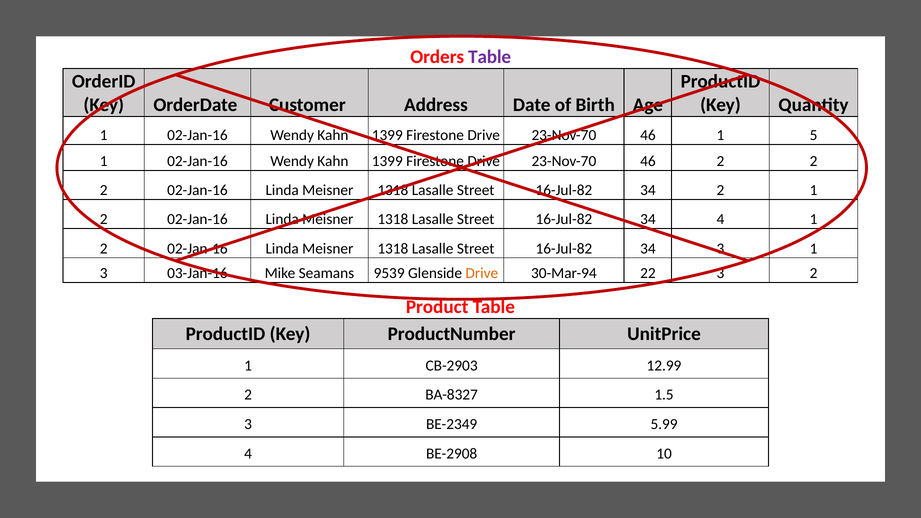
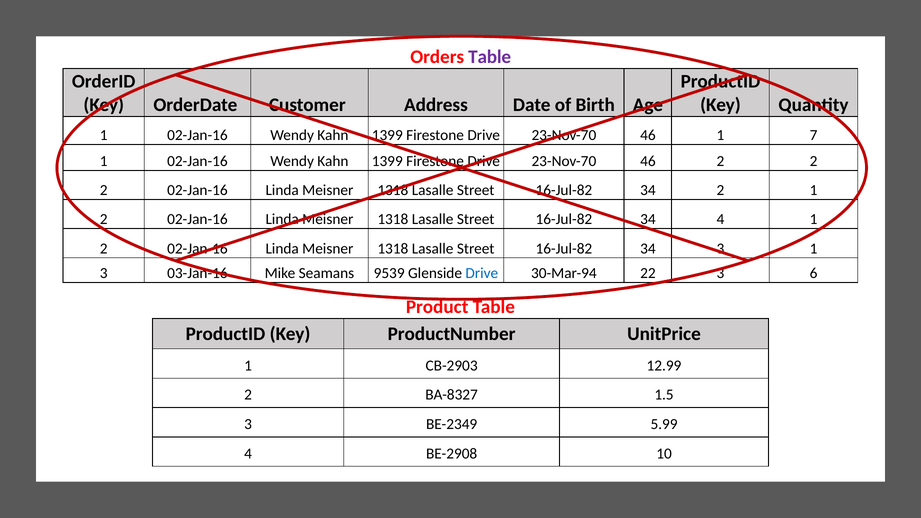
5: 5 -> 7 (814, 135)
Drive colour: orange -> blue (482, 273)
2: 2 -> 6 (814, 273)
